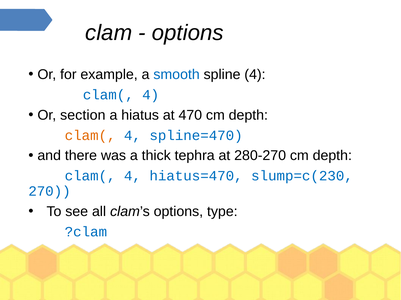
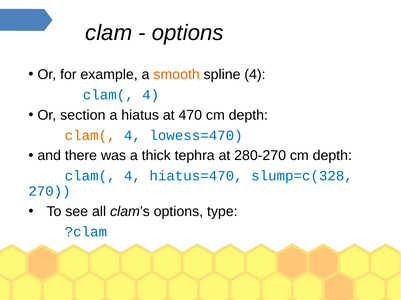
smooth colour: blue -> orange (177, 75)
spline=470: spline=470 -> lowess=470 (196, 136)
slump=c(230: slump=c(230 -> slump=c(328 (302, 176)
